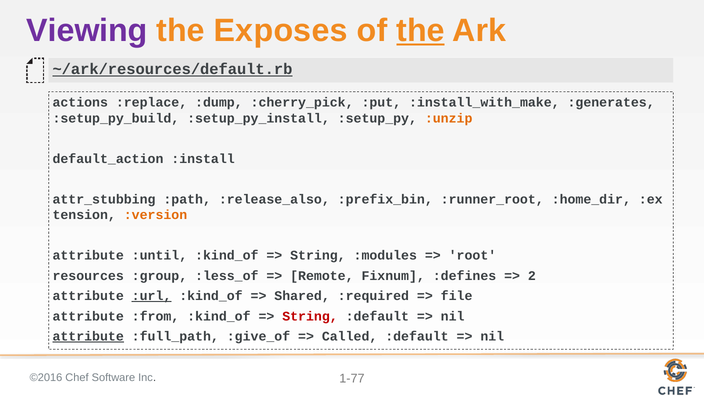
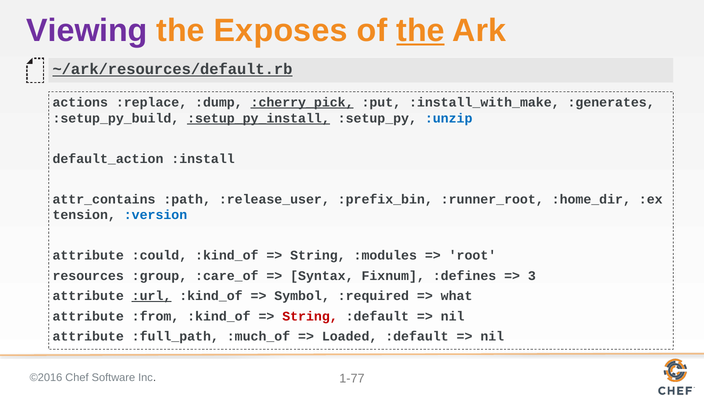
:cherry_pick underline: none -> present (302, 102)
:setup_py_install underline: none -> present (259, 118)
:unzip colour: orange -> blue (449, 118)
attr_stubbing: attr_stubbing -> attr_contains (104, 199)
:release_also: :release_also -> :release_user (274, 199)
:version colour: orange -> blue (156, 215)
:until: :until -> :could (159, 255)
:less_of: :less_of -> :care_of (227, 276)
Remote: Remote -> Syntax (322, 276)
2: 2 -> 3 (532, 276)
Shared: Shared -> Symbol (302, 296)
file: file -> what (457, 296)
attribute underline: present -> none (88, 336)
:give_of: :give_of -> :much_of (259, 336)
Called: Called -> Loaded (350, 336)
